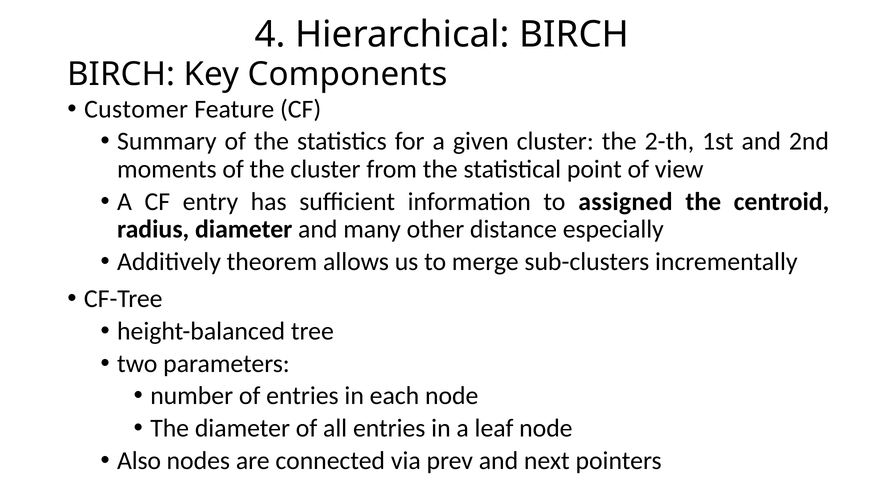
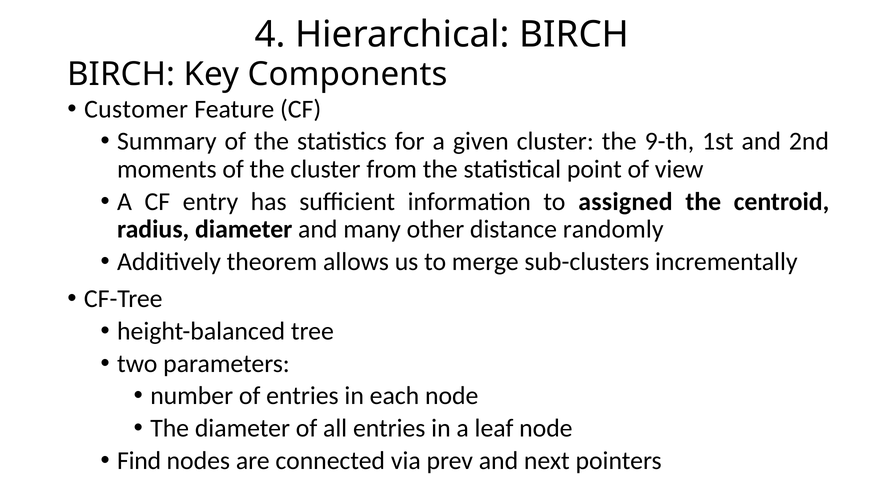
2-th: 2-th -> 9-th (669, 142)
especially: especially -> randomly (613, 230)
Also: Also -> Find (139, 461)
